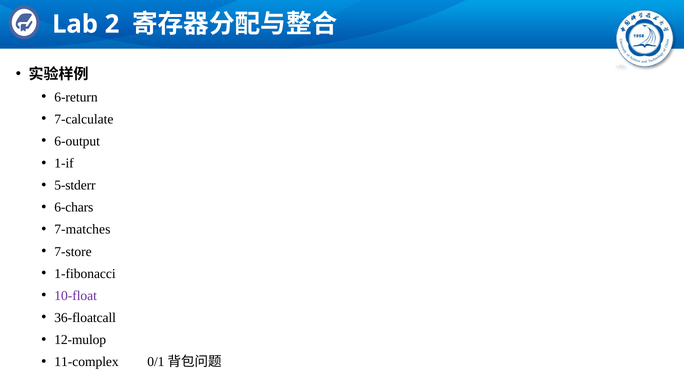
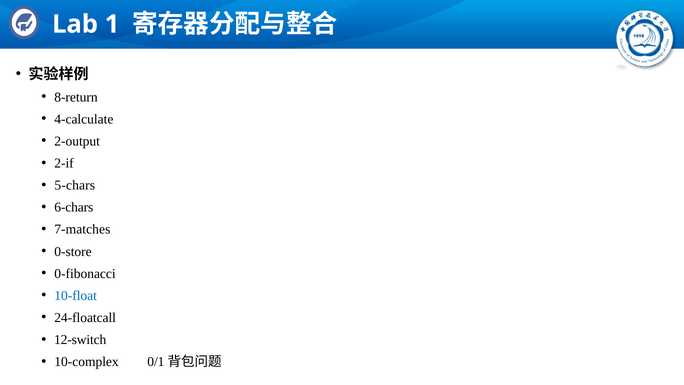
2: 2 -> 1 (112, 24)
6-return: 6-return -> 8-return (76, 97)
7-calculate: 7-calculate -> 4-calculate (84, 119)
6-output: 6-output -> 2-output (77, 141)
1-if: 1-if -> 2-if (64, 163)
5-stderr: 5-stderr -> 5-chars (75, 185)
7-store: 7-store -> 0-store (73, 251)
1-fibonacci: 1-fibonacci -> 0-fibonacci (85, 273)
10-float colour: purple -> blue (76, 295)
36-floatcall: 36-floatcall -> 24-floatcall (85, 318)
12-mulop: 12-mulop -> 12-switch (80, 340)
11-complex: 11-complex -> 10-complex (87, 362)
